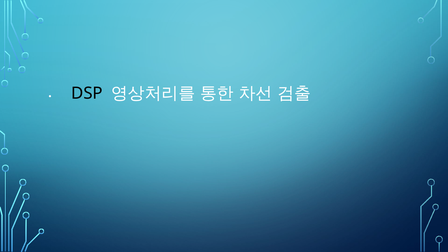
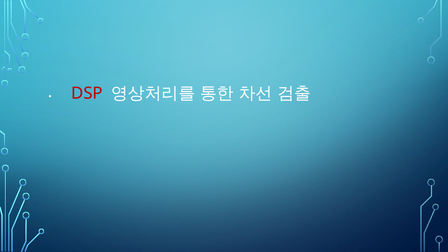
DSP colour: black -> red (87, 93)
